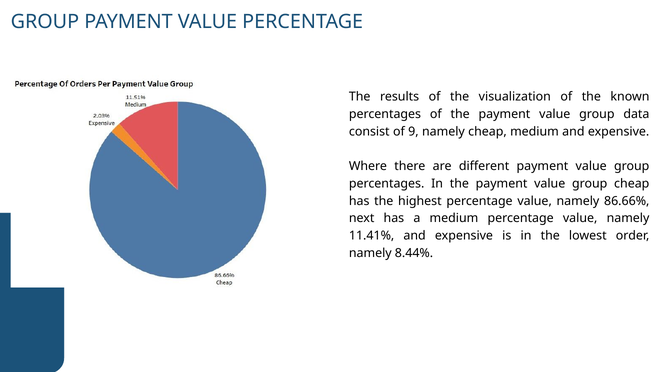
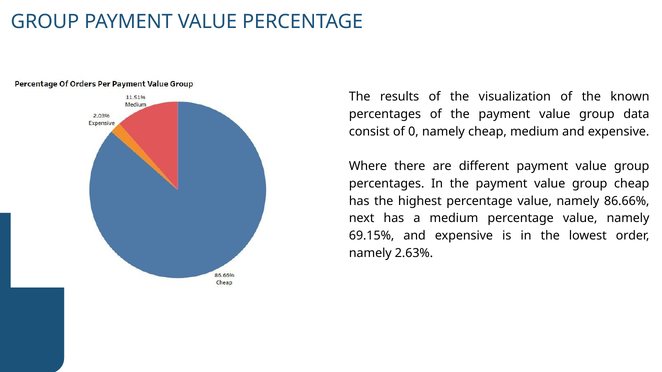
9: 9 -> 0 (413, 132)
11.41%: 11.41% -> 69.15% (372, 236)
8.44%: 8.44% -> 2.63% (414, 253)
